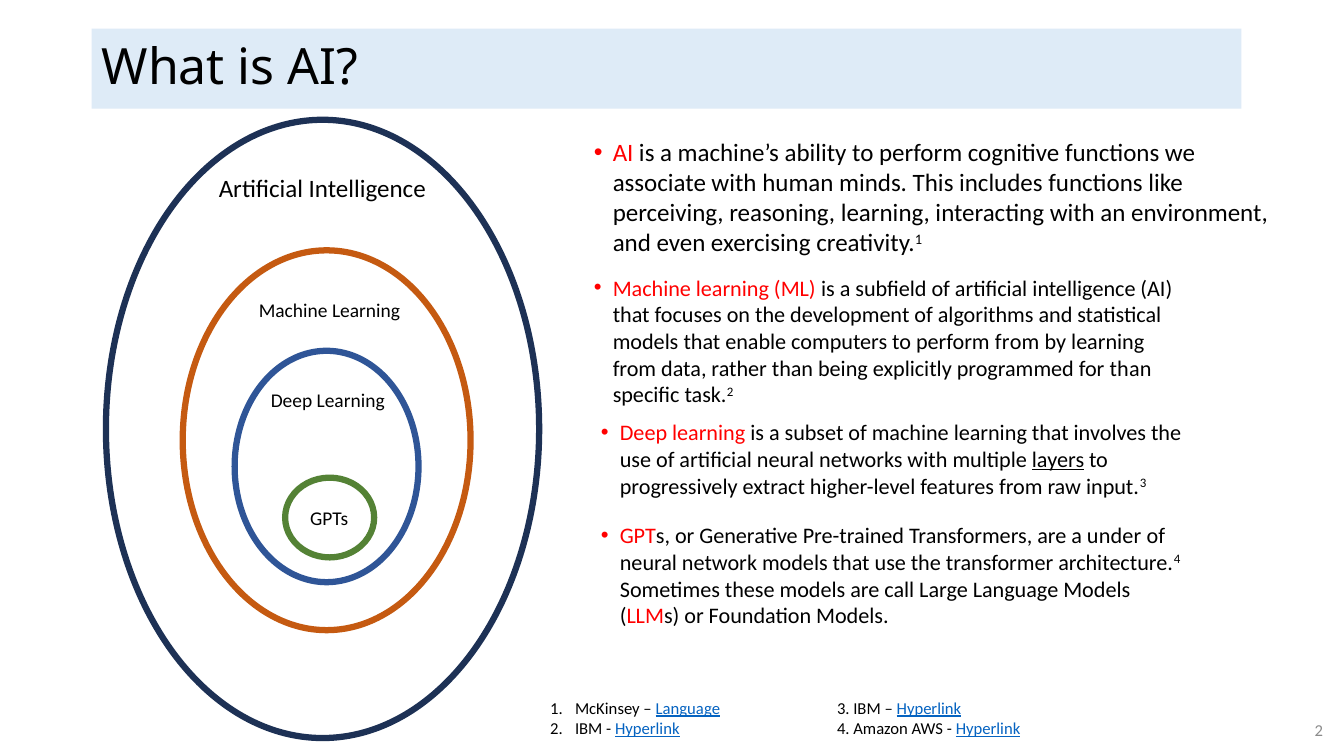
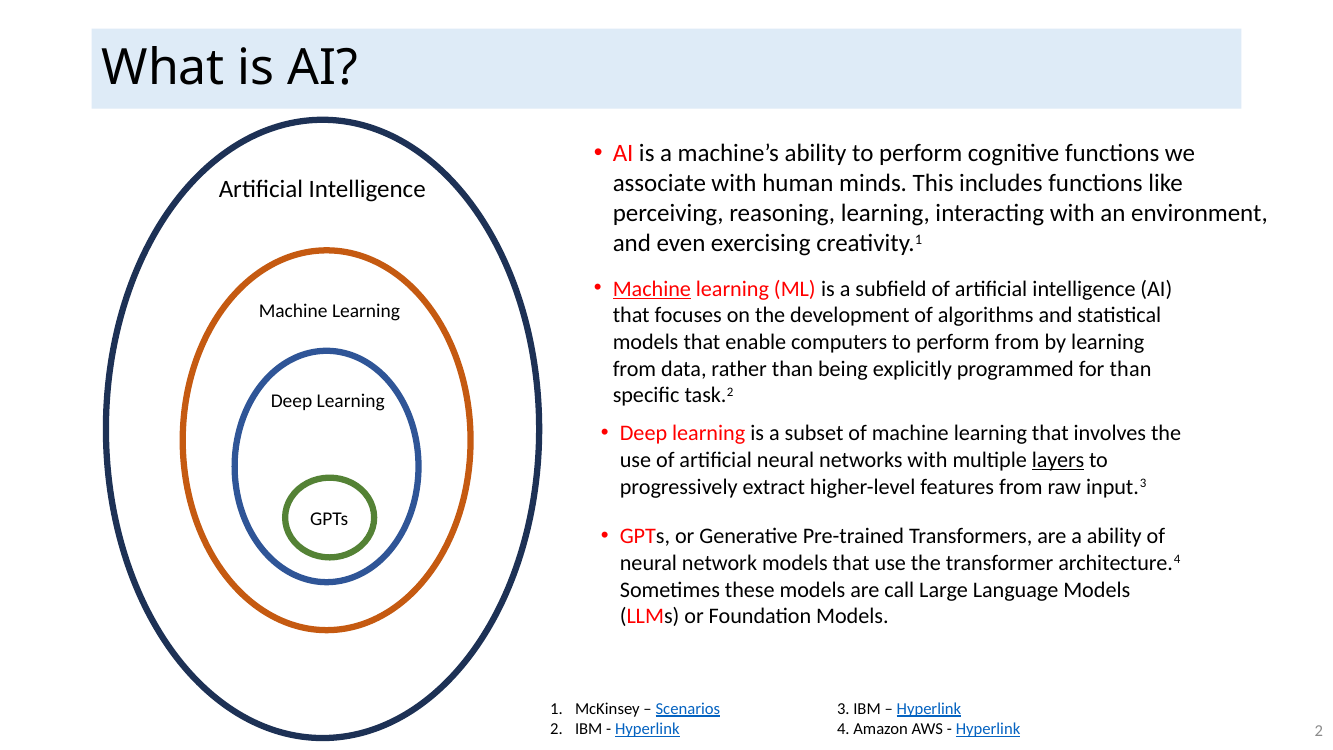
Machine underline: none -> present (652, 289)
a under: under -> ability (1114, 536)
Language: Language -> Scenarios (688, 709)
